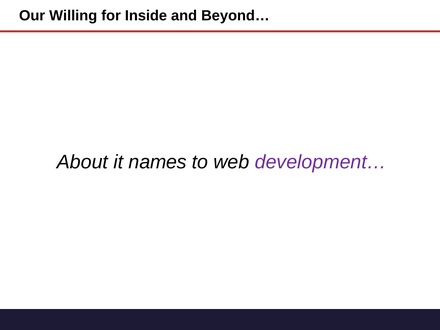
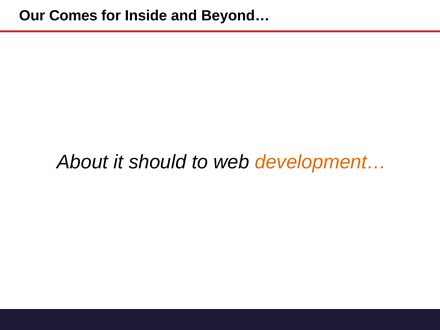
Willing: Willing -> Comes (73, 16)
names: names -> should (158, 162)
development… colour: purple -> orange (321, 162)
